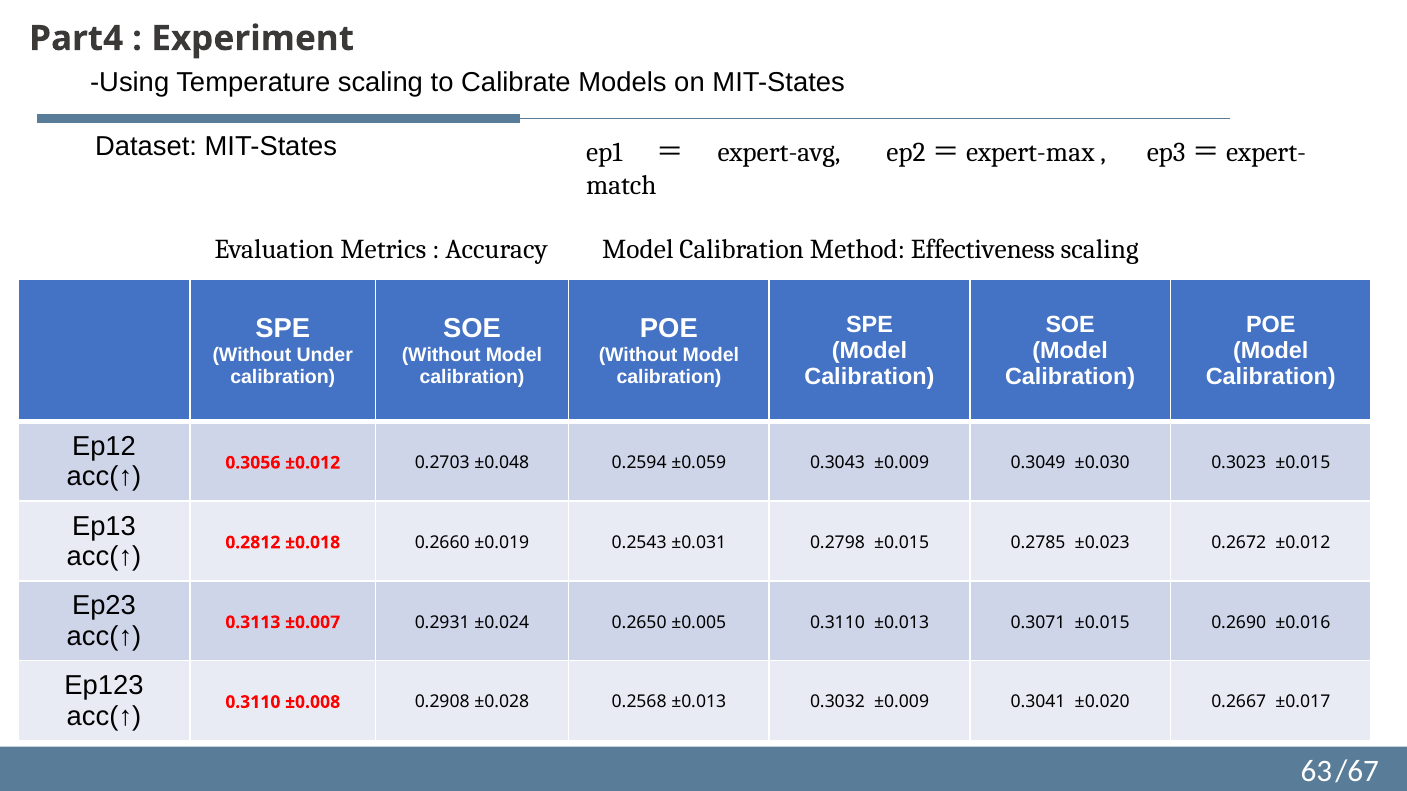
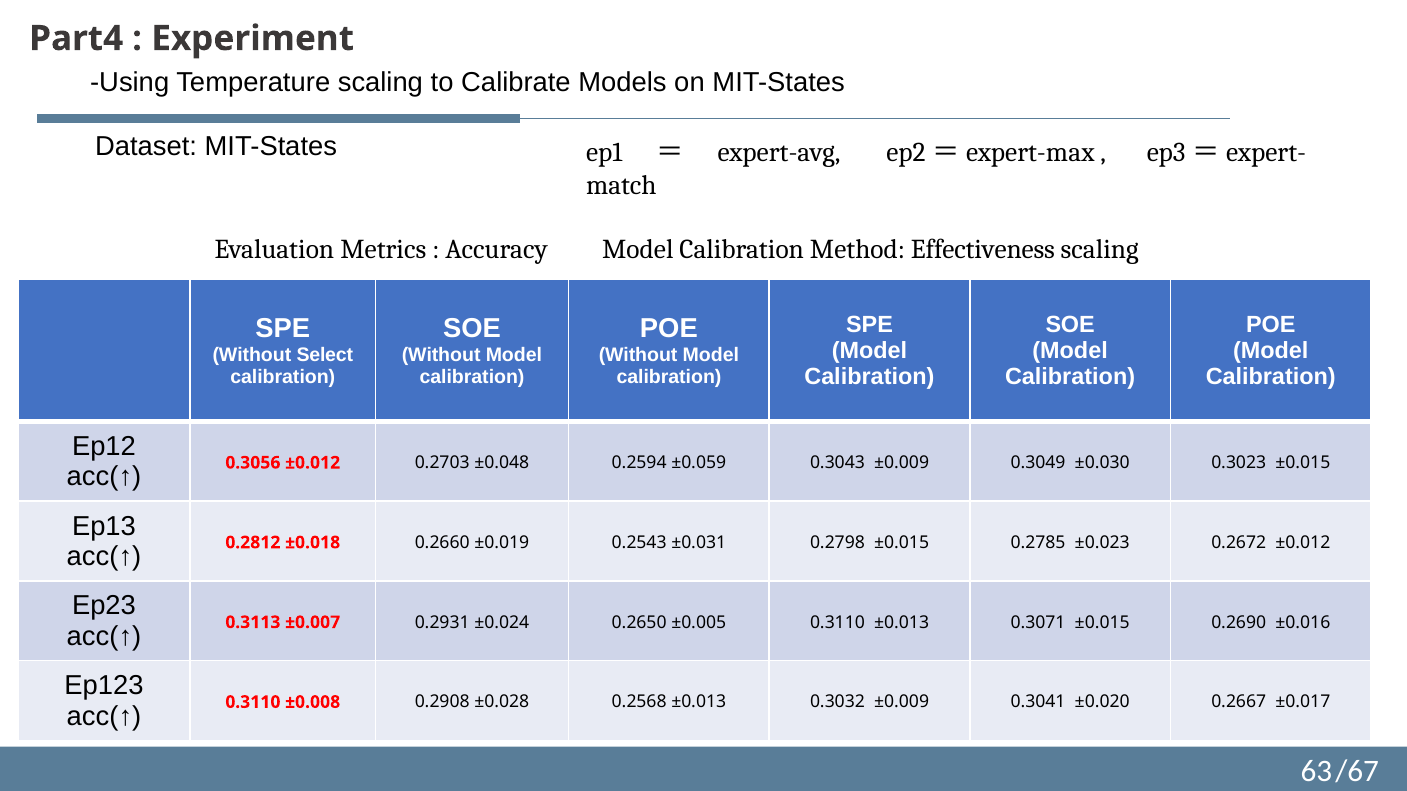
Under: Under -> Select (325, 355)
